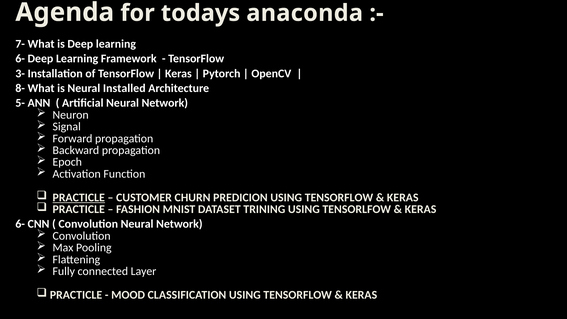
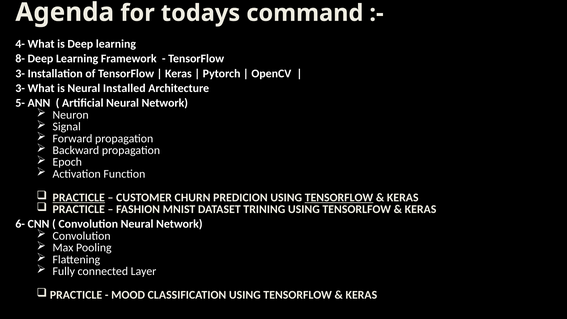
anaconda: anaconda -> command (305, 13)
7-: 7- -> 4- (20, 44)
6-: 6- -> 8- (20, 59)
8-: 8- -> 3- (20, 88)
TENSORFLOW underline: none -> present (339, 197)
